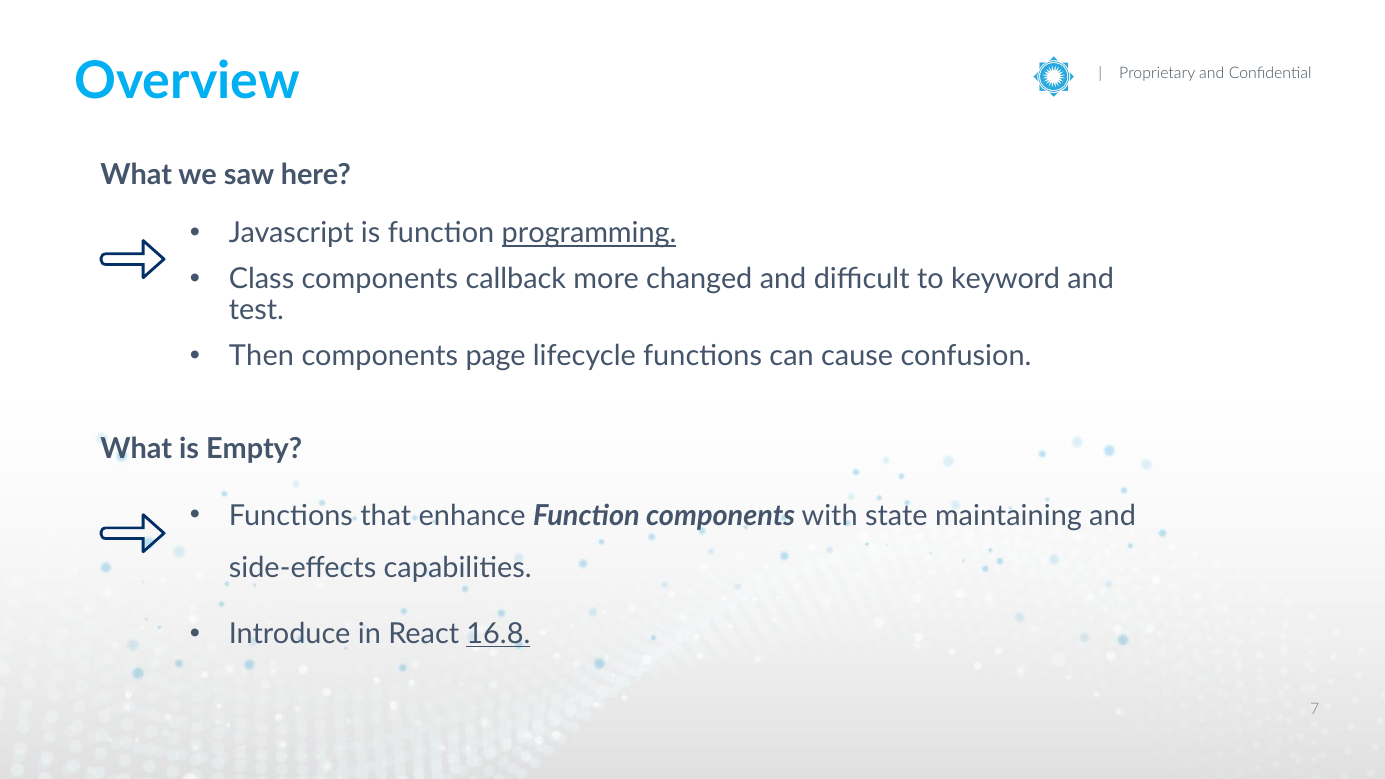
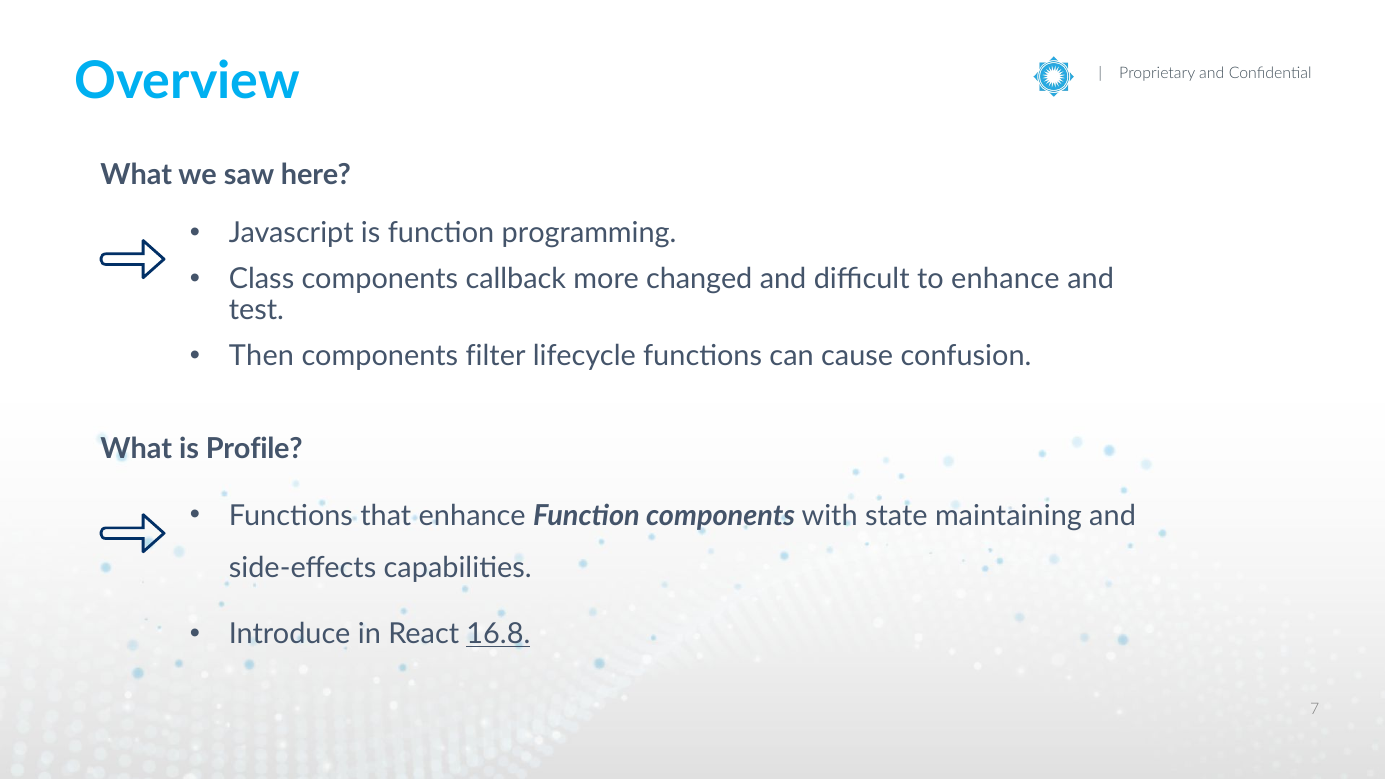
programming underline: present -> none (589, 233)
to keyword: keyword -> enhance (1005, 279)
page: page -> filter (496, 356)
Empty: Empty -> Profile (254, 449)
